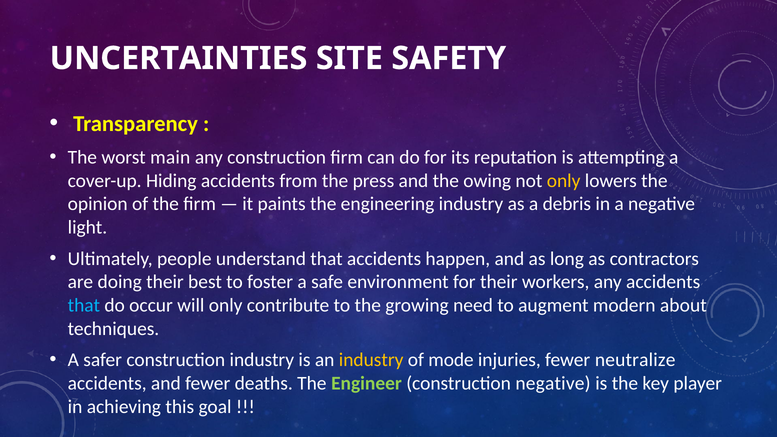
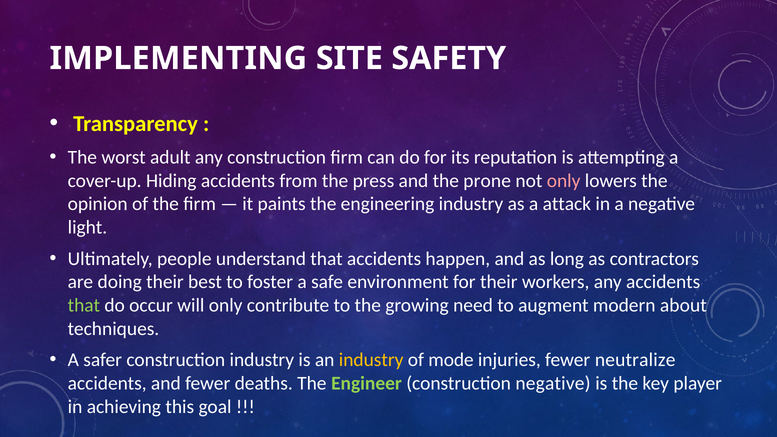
UNCERTAINTIES: UNCERTAINTIES -> IMPLEMENTING (178, 58)
main: main -> adult (170, 157)
owing: owing -> prone (487, 181)
only colour: yellow -> pink (564, 181)
debris: debris -> attack (567, 204)
that colour: light blue -> light green (84, 305)
